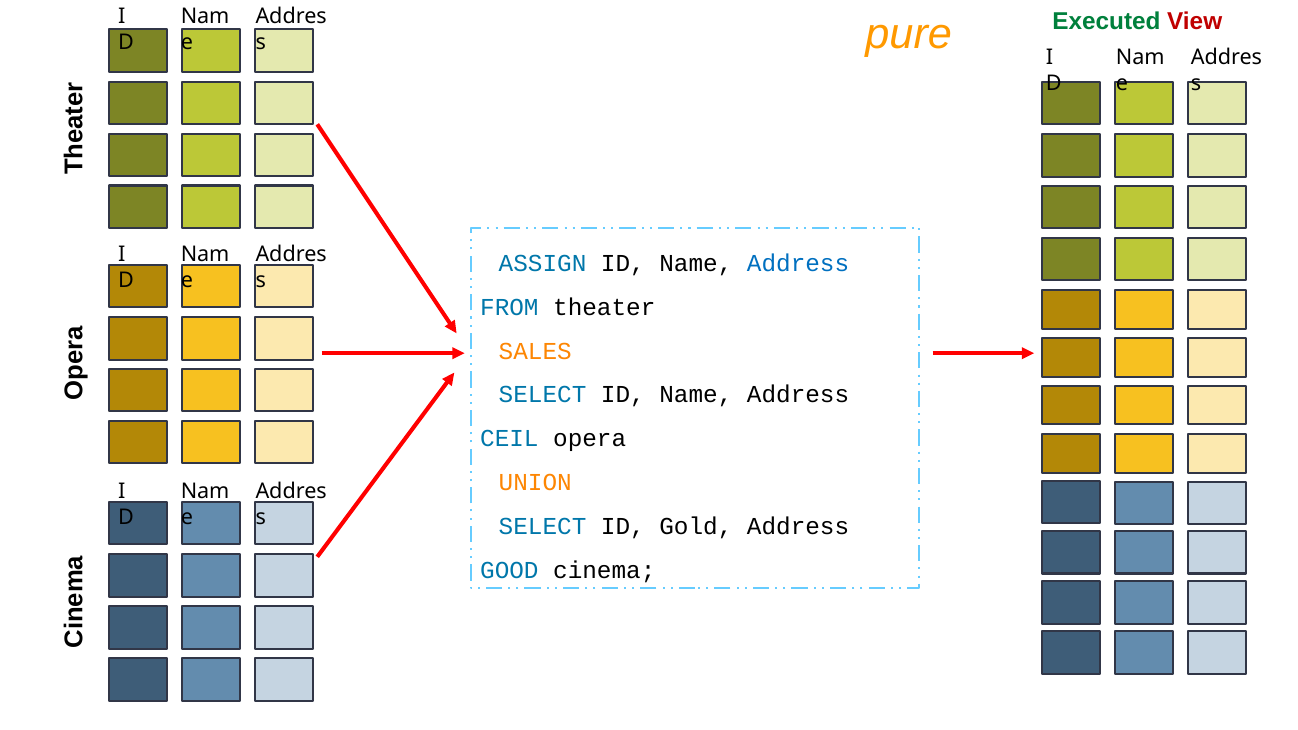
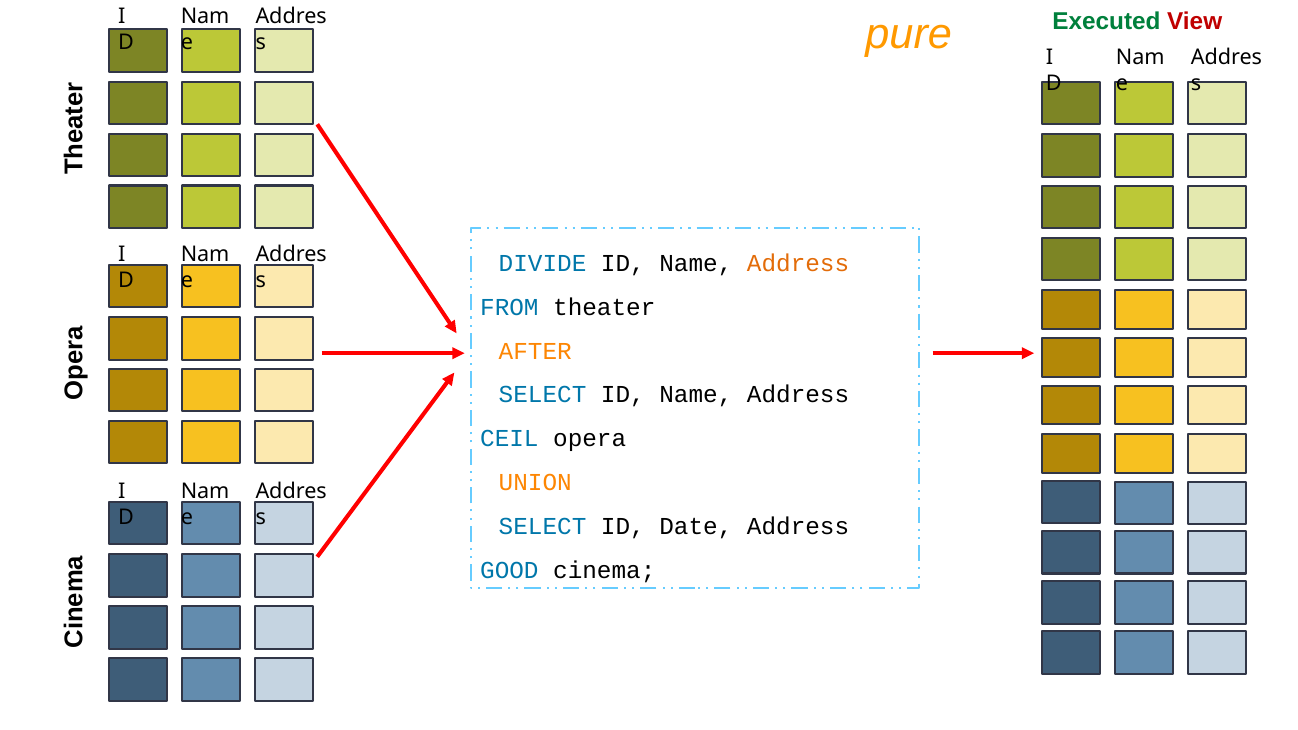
ASSIGN: ASSIGN -> DIVIDE (543, 263)
Address colour: blue -> orange (798, 263)
SALES: SALES -> AFTER (535, 351)
Gold: Gold -> Date (696, 526)
